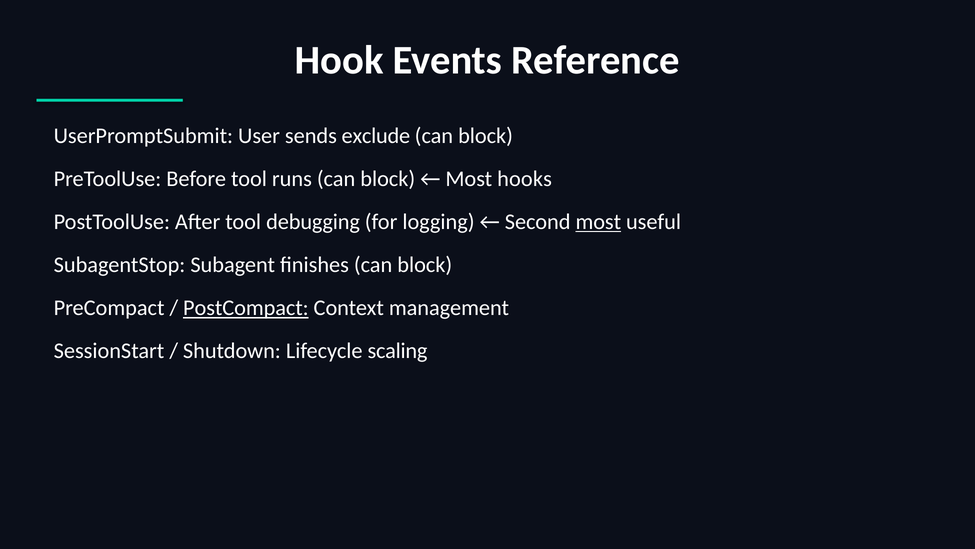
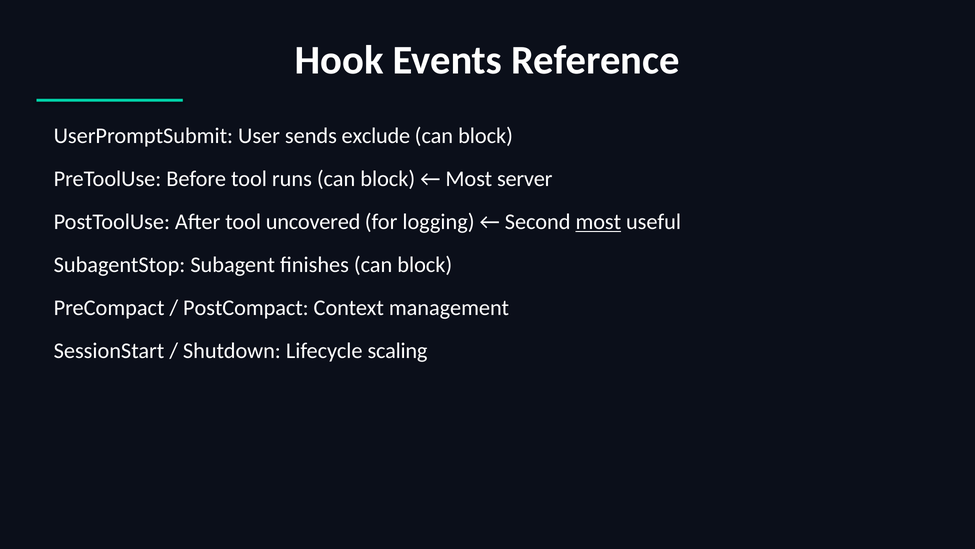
hooks: hooks -> server (525, 179)
debugging: debugging -> uncovered (313, 222)
PostCompact underline: present -> none (246, 308)
